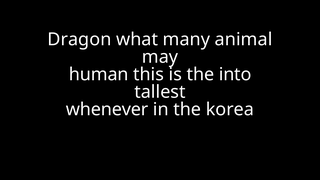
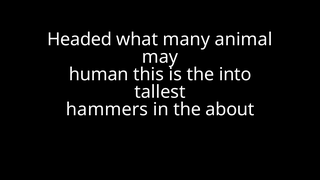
Dragon: Dragon -> Headed (80, 39)
whenever: whenever -> hammers (107, 109)
korea: korea -> about (230, 109)
